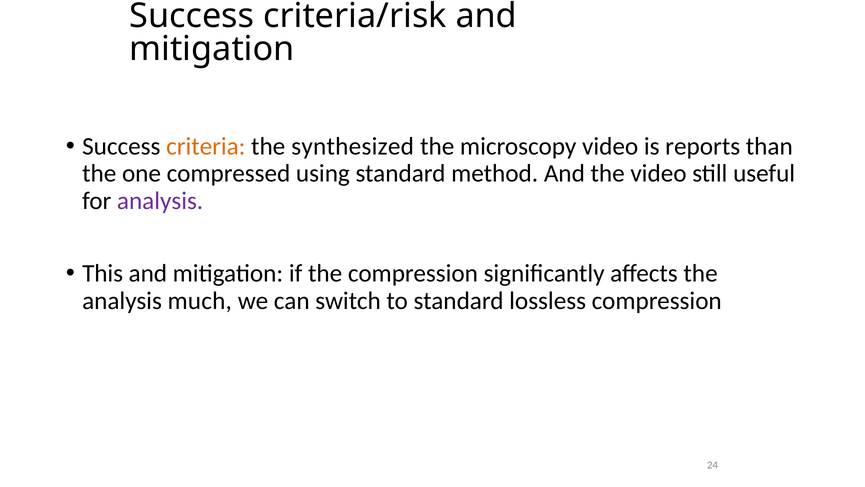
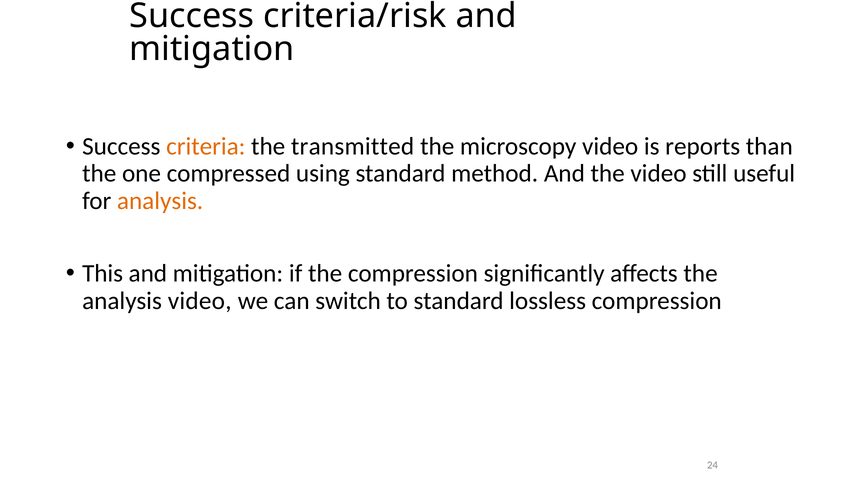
synthesized: synthesized -> transmitted (353, 146)
analysis colour: purple -> orange (160, 201)
analysis much: much -> video (200, 301)
